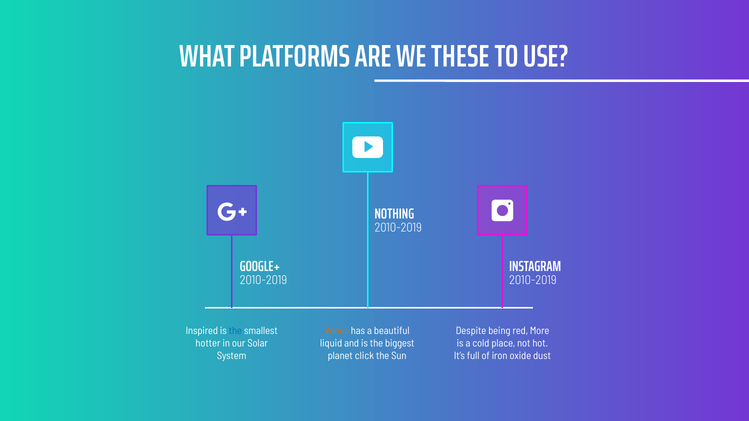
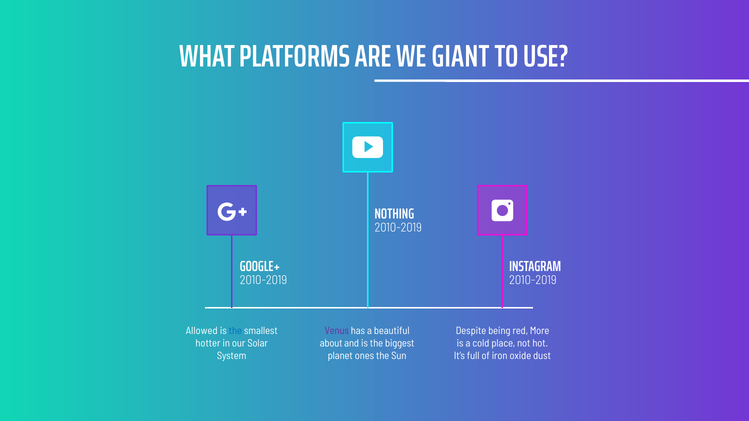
THESE: THESE -> GIANT (461, 57)
Inspired: Inspired -> Allowed (202, 331)
Venus colour: orange -> purple (337, 331)
liquid: liquid -> about (331, 343)
click: click -> ones (364, 356)
